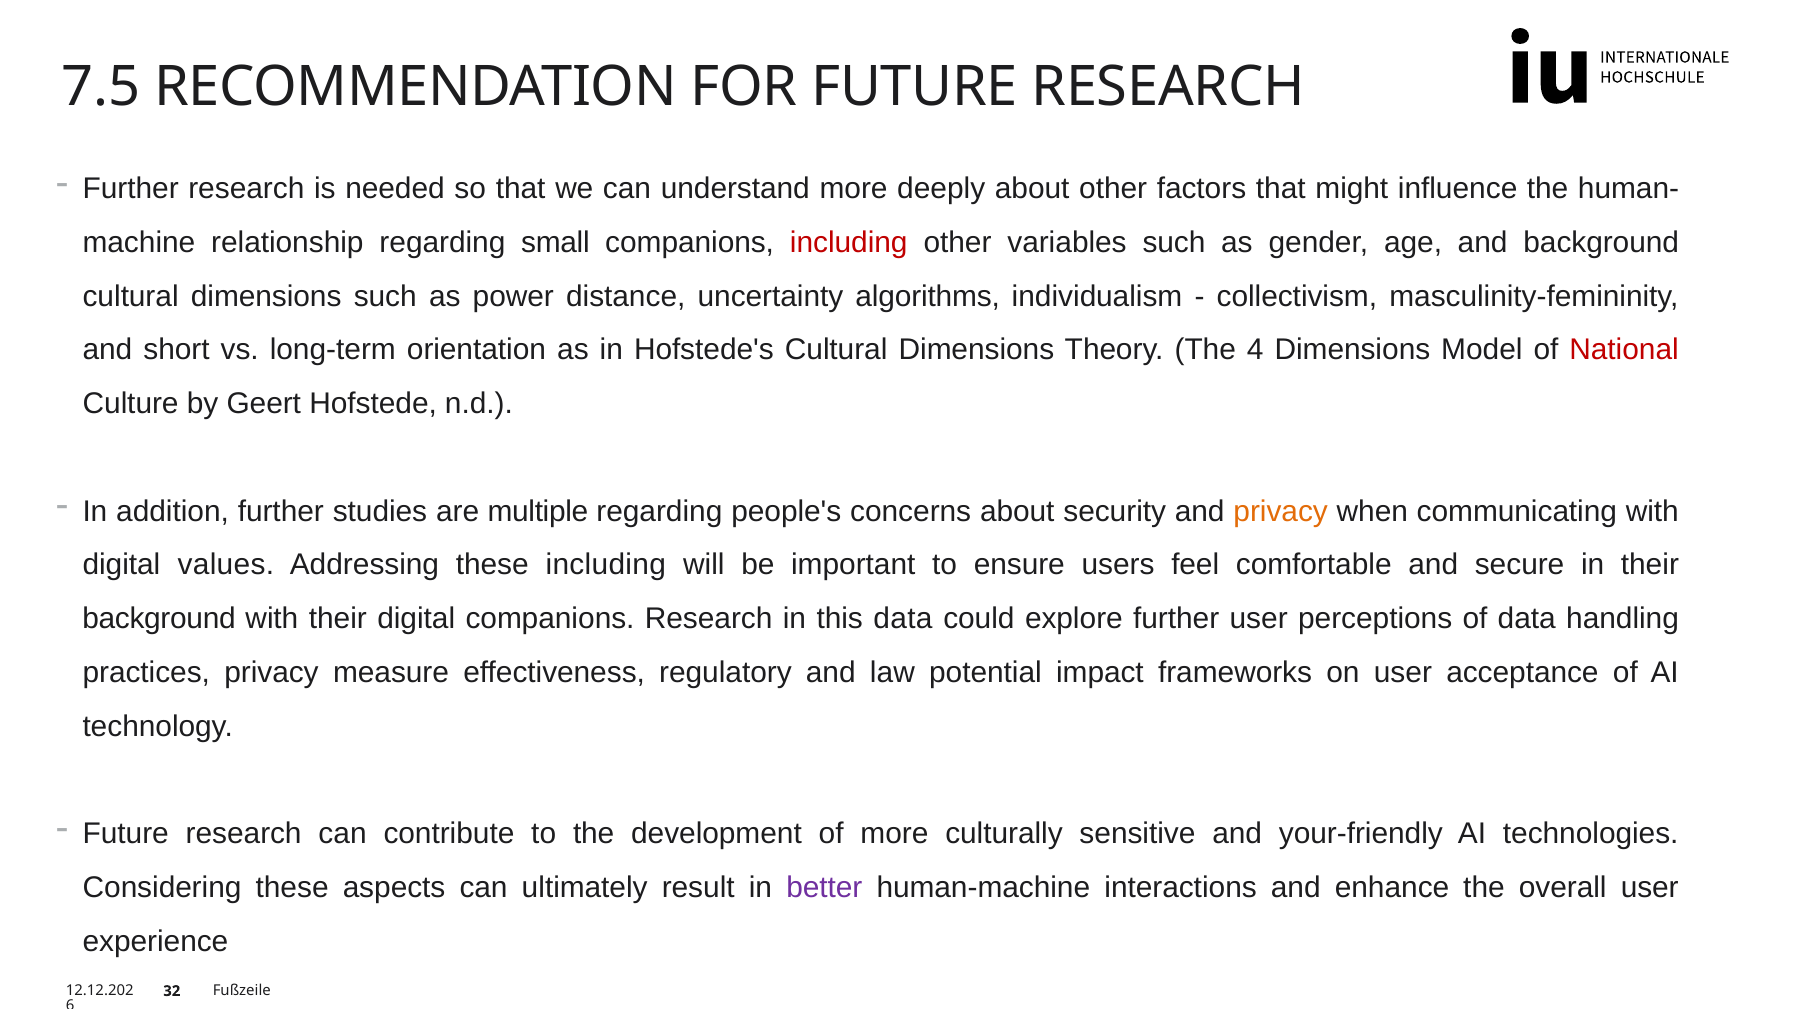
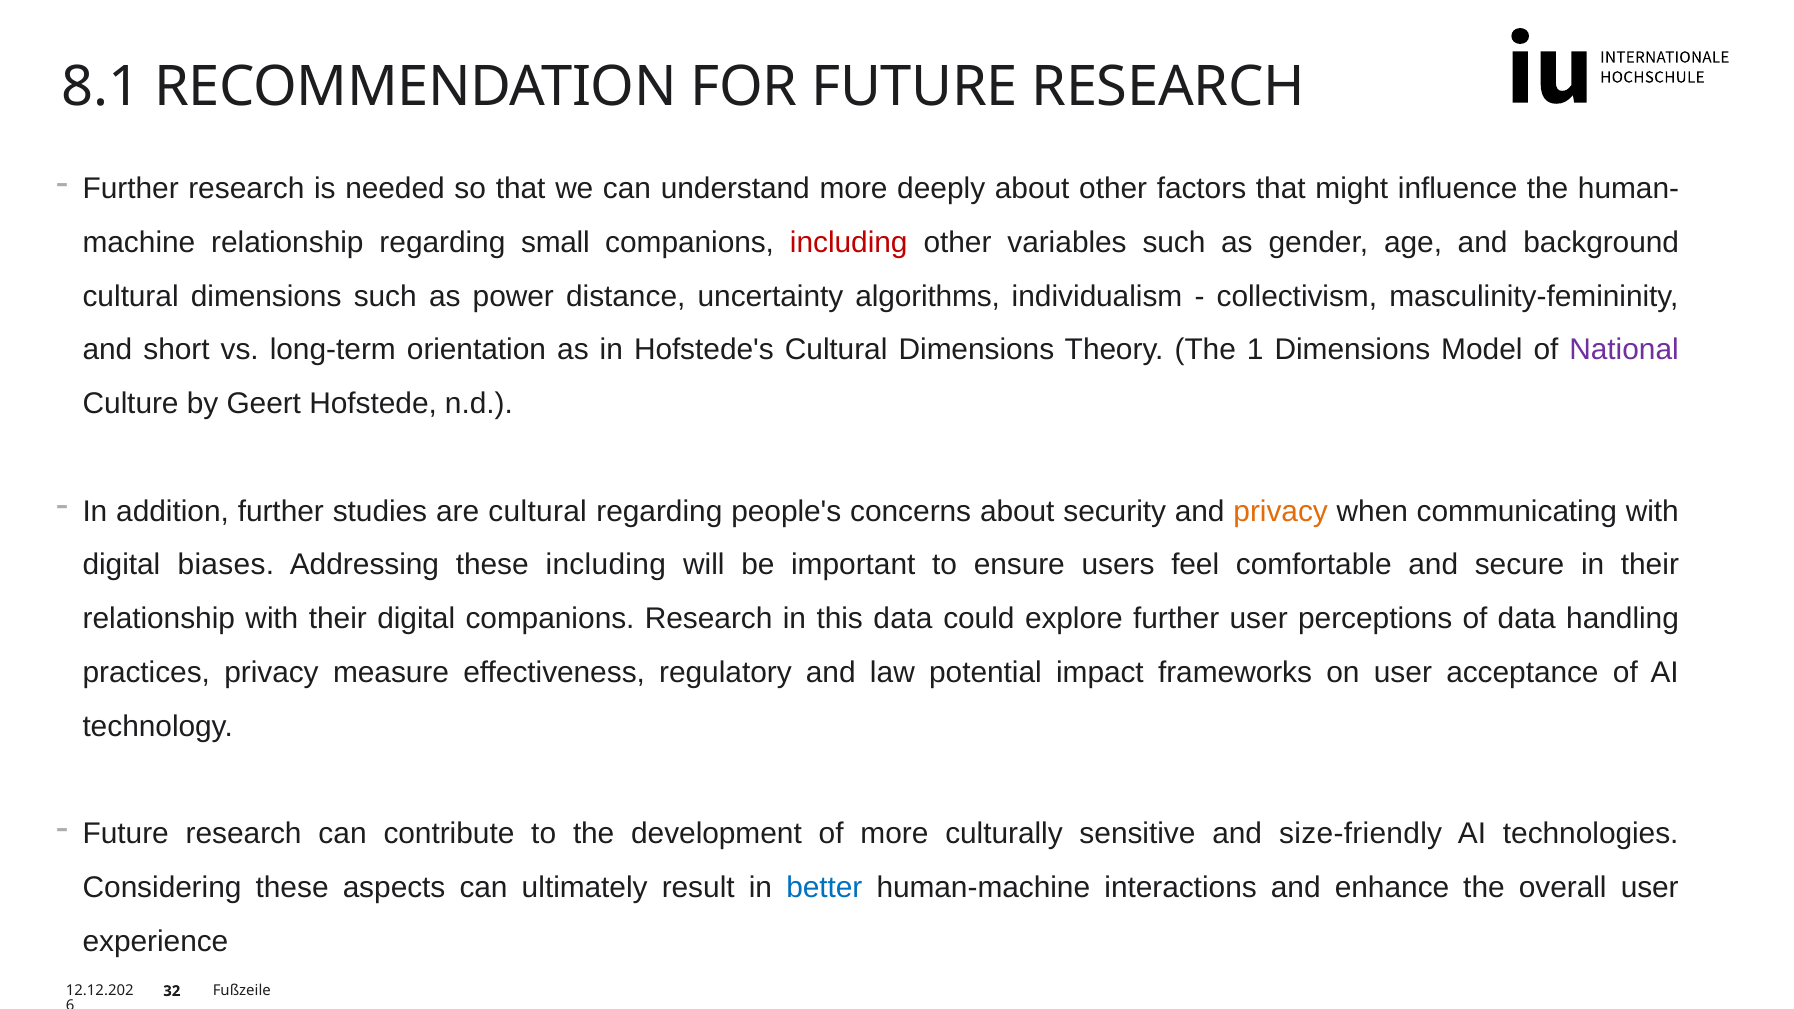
7.5: 7.5 -> 8.1 (101, 87)
4: 4 -> 1 (1255, 350)
National colour: red -> purple (1624, 350)
are multiple: multiple -> cultural (538, 511)
values: values -> biases (226, 565)
background: background -> relationship (159, 619)
your-friendly: your-friendly -> size-friendly (1361, 834)
better colour: purple -> blue (824, 888)
